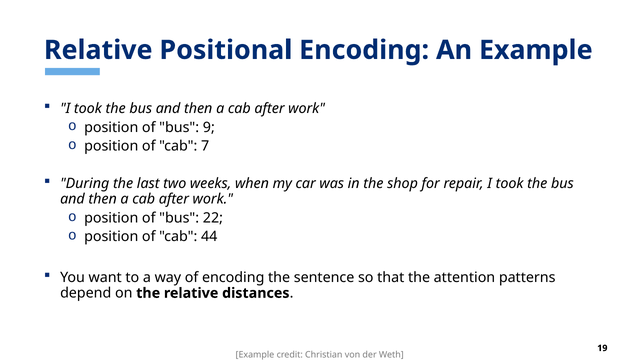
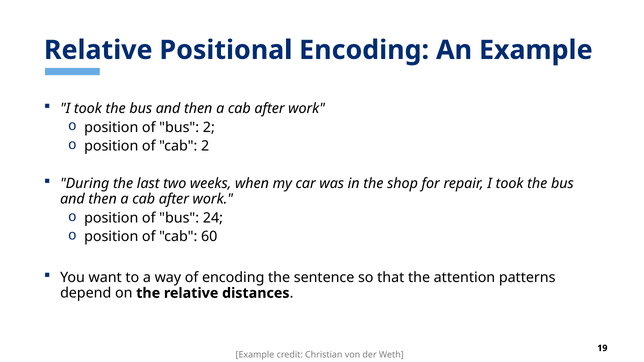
bus 9: 9 -> 2 (209, 128)
cab 7: 7 -> 2 (205, 146)
22: 22 -> 24 (213, 218)
44: 44 -> 60 (209, 237)
